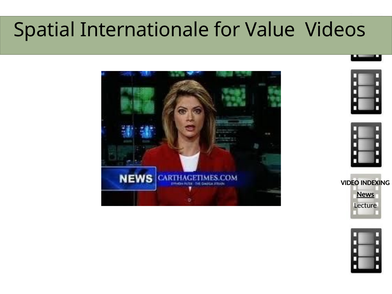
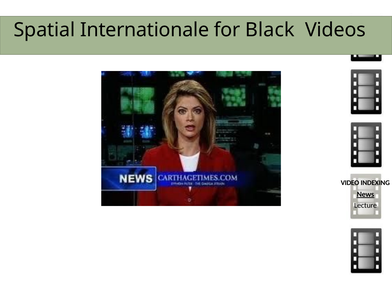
Value: Value -> Black (270, 30)
